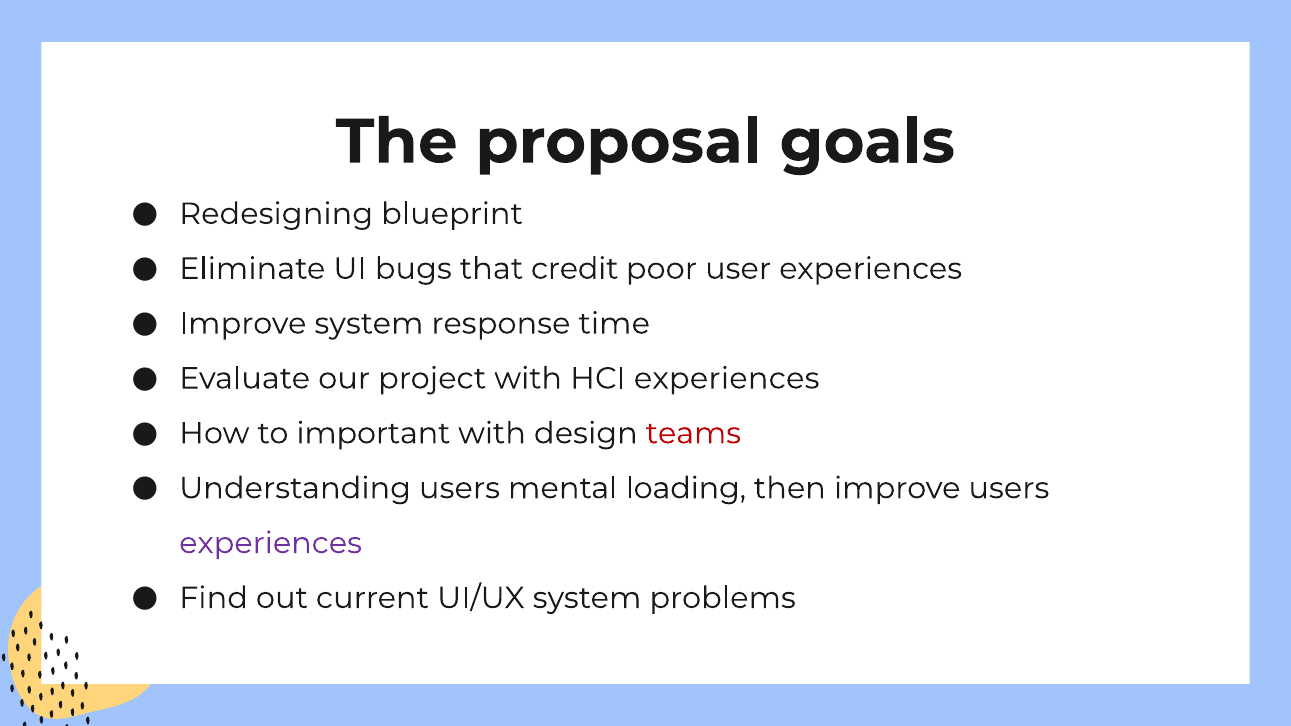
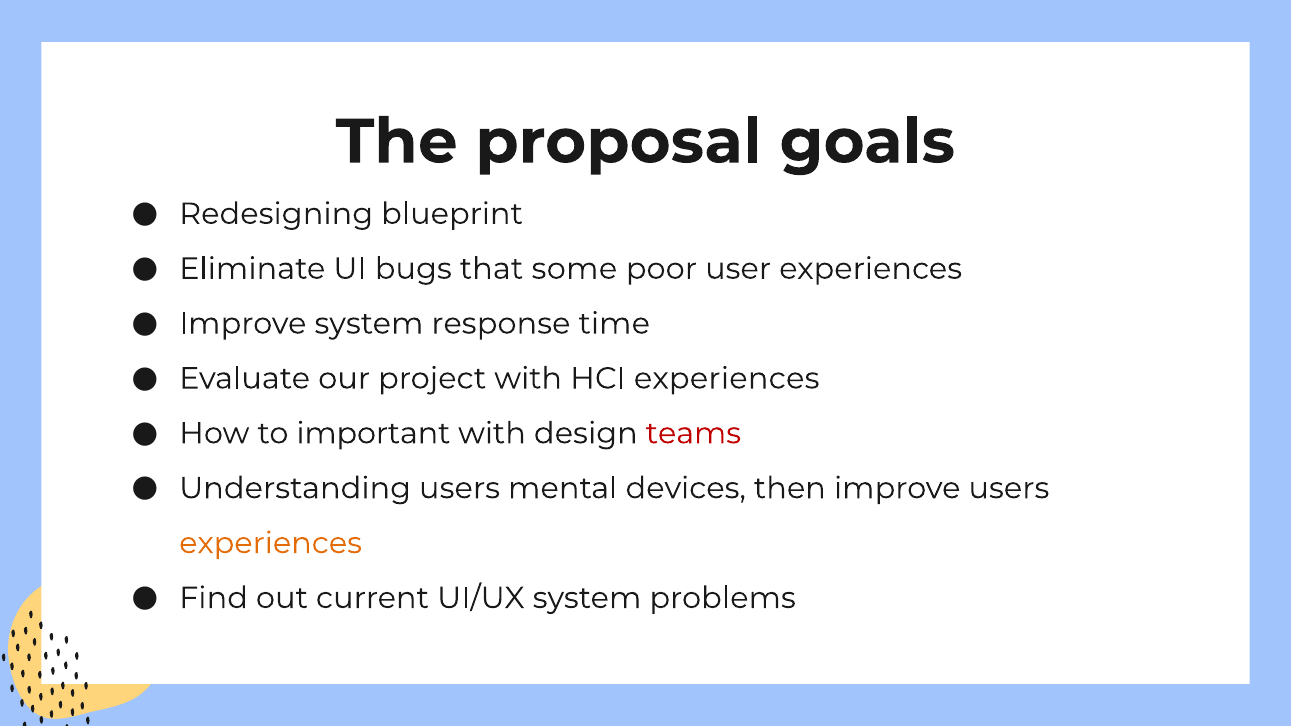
credit: credit -> some (574, 269)
loading: loading -> devices (686, 488)
experiences colour: purple -> orange (271, 543)
